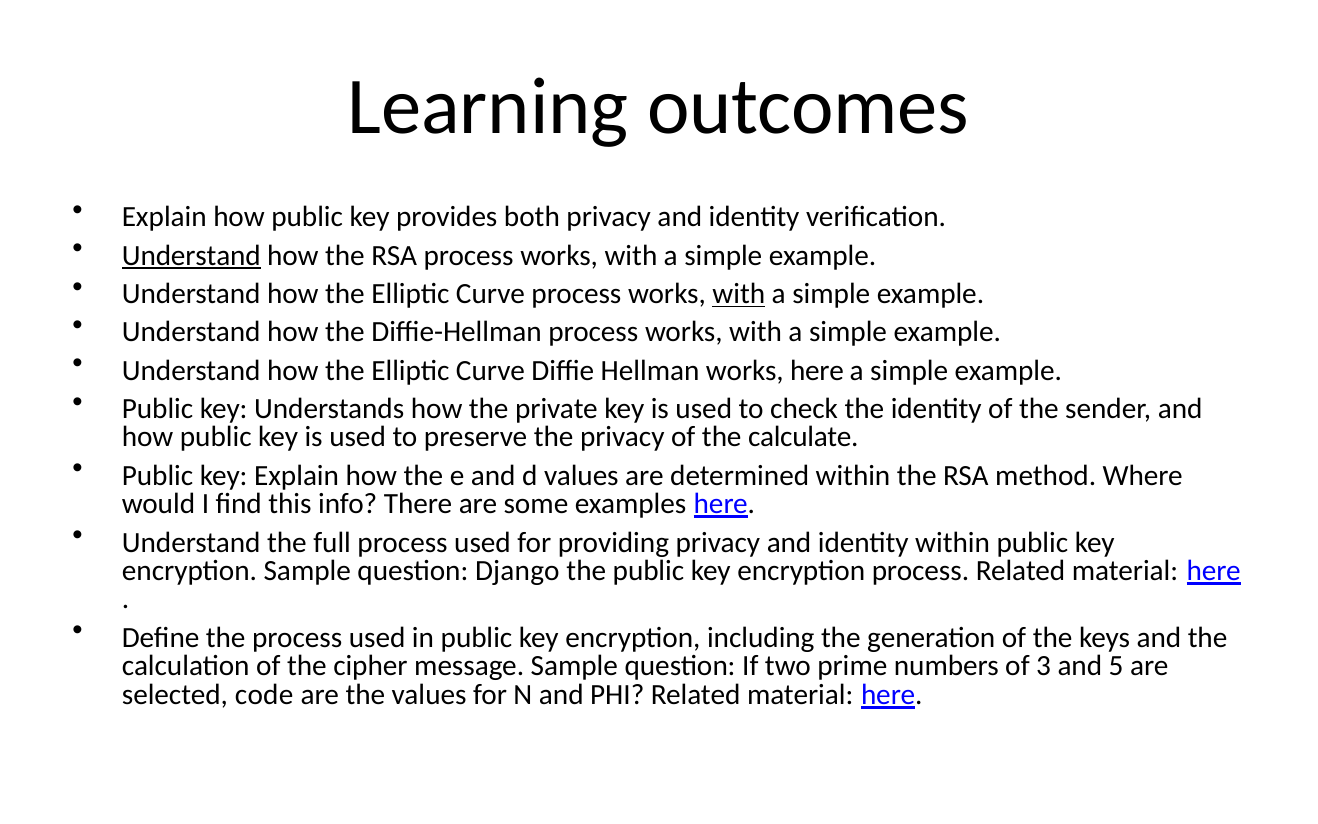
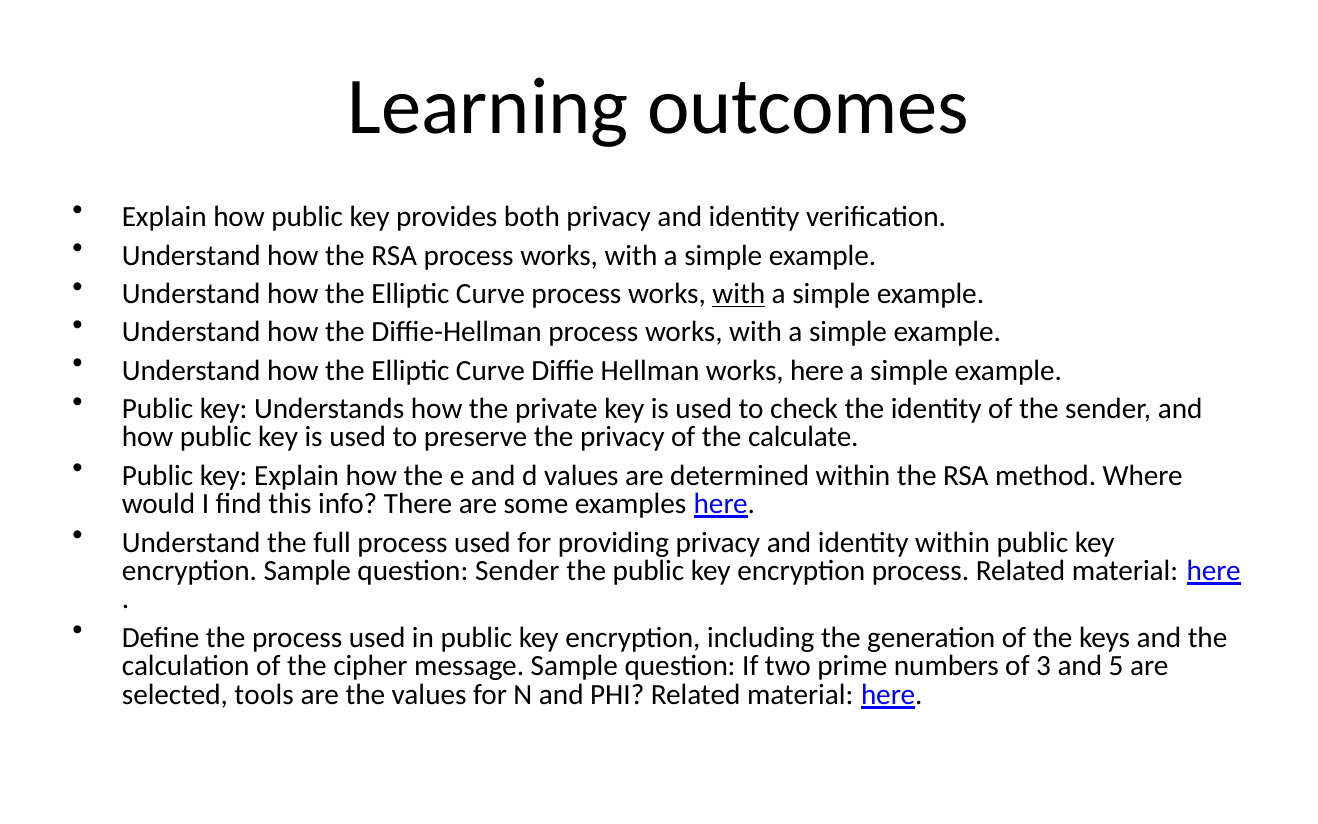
Understand underline: present -> none (191, 255)
question Django: Django -> Sender (517, 571)
code: code -> tools (264, 694)
